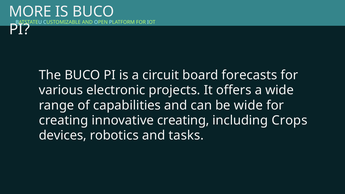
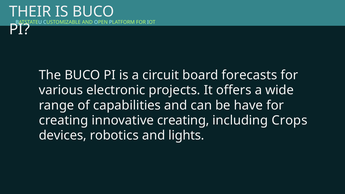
MORE: MORE -> THEIR (30, 12)
be wide: wide -> have (248, 105)
tasks: tasks -> lights (186, 135)
